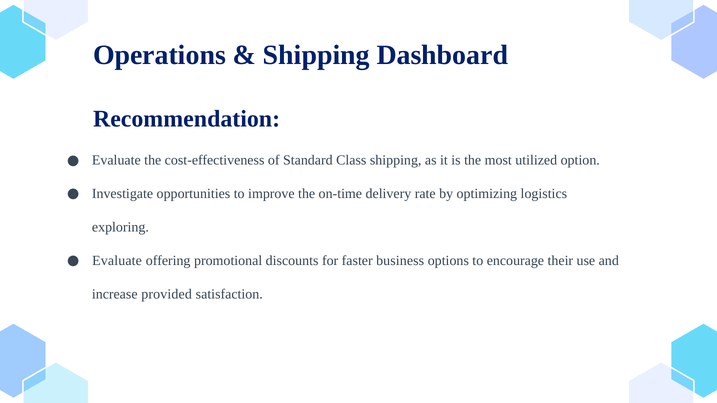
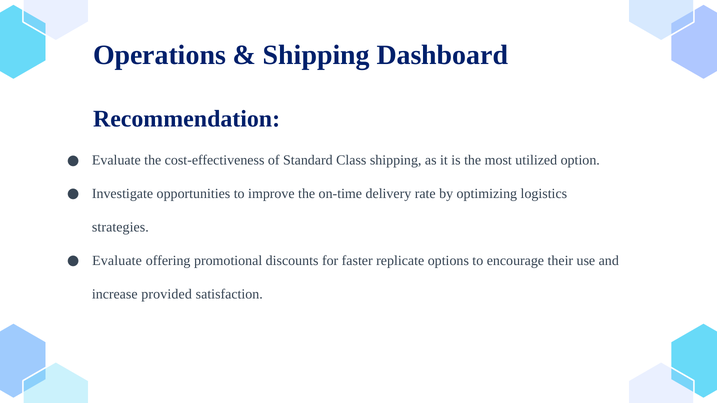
exploring: exploring -> strategies (120, 227)
business: business -> replicate (400, 261)
